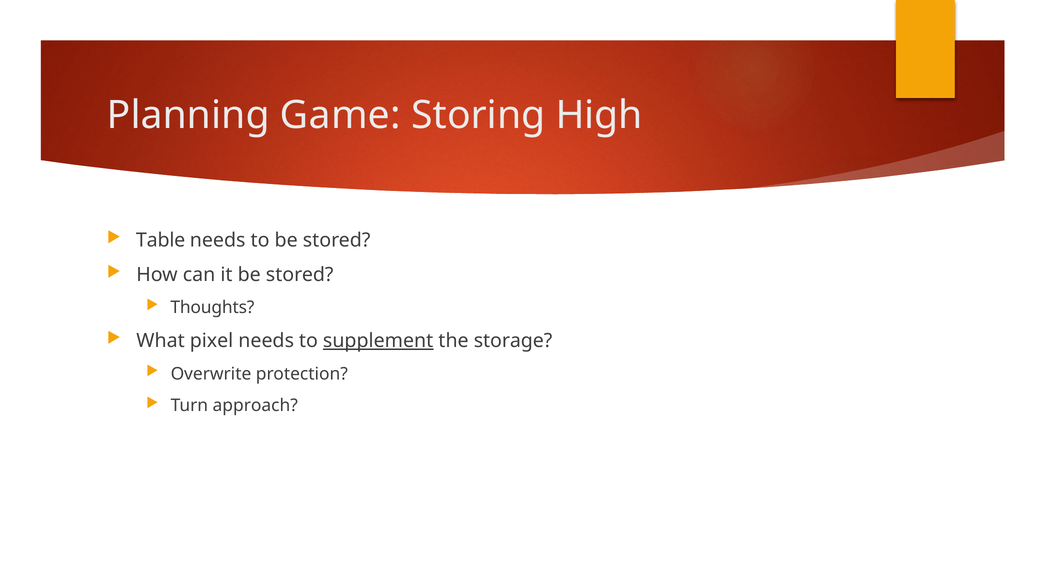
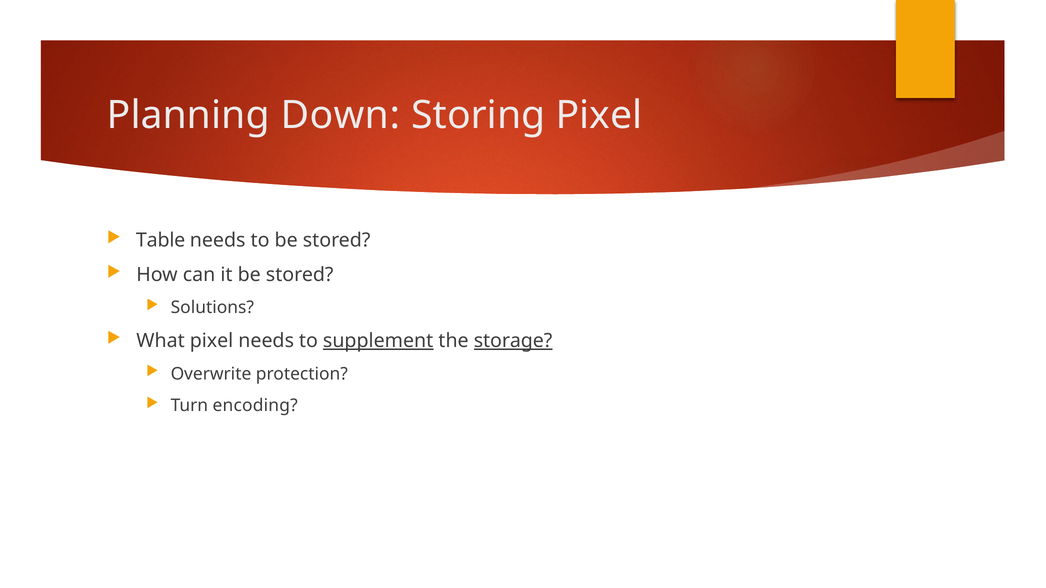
Game: Game -> Down (340, 115)
Storing High: High -> Pixel (599, 115)
Thoughts: Thoughts -> Solutions (212, 308)
storage underline: none -> present (513, 341)
approach: approach -> encoding (255, 406)
